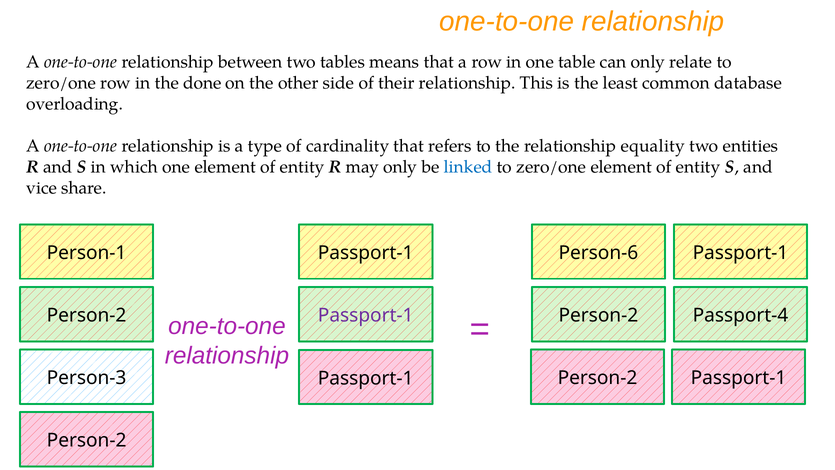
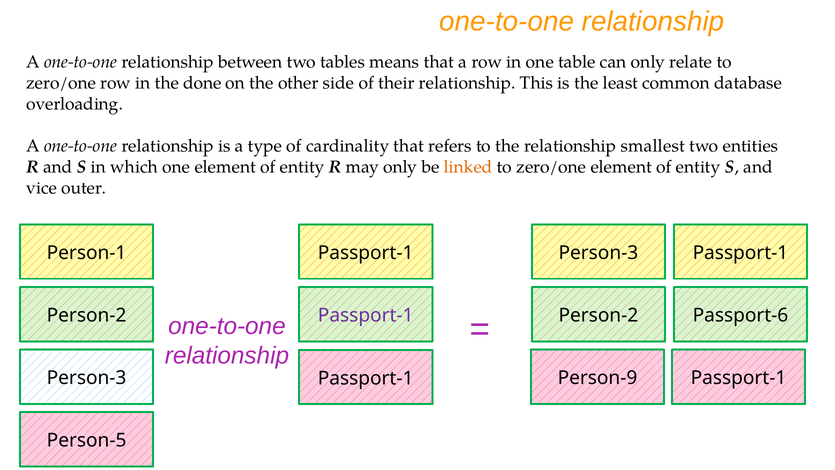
equality: equality -> smallest (653, 146)
linked colour: blue -> orange (468, 167)
share: share -> outer (84, 188)
Passport-1 Person-6: Person-6 -> Person-3 (598, 253)
Passport-4: Passport-4 -> Passport-6 (740, 315)
Person-3 Passport-1 Person-2: Person-2 -> Person-9 (597, 378)
Person-2: Person-2 -> Person-5 (87, 440)
